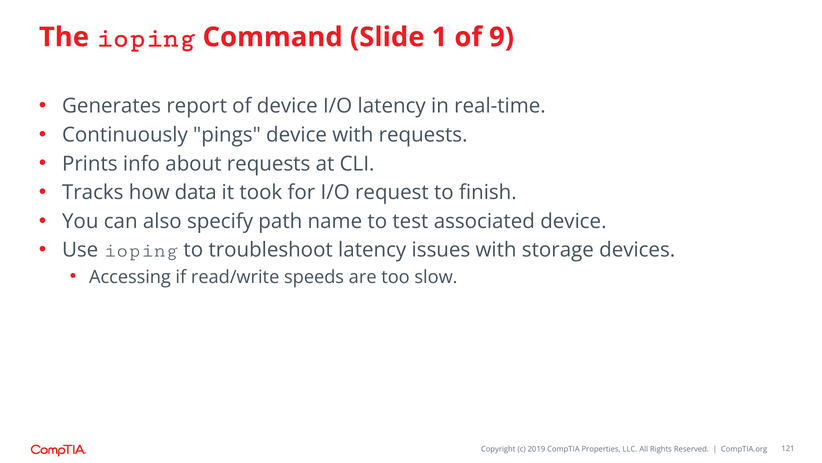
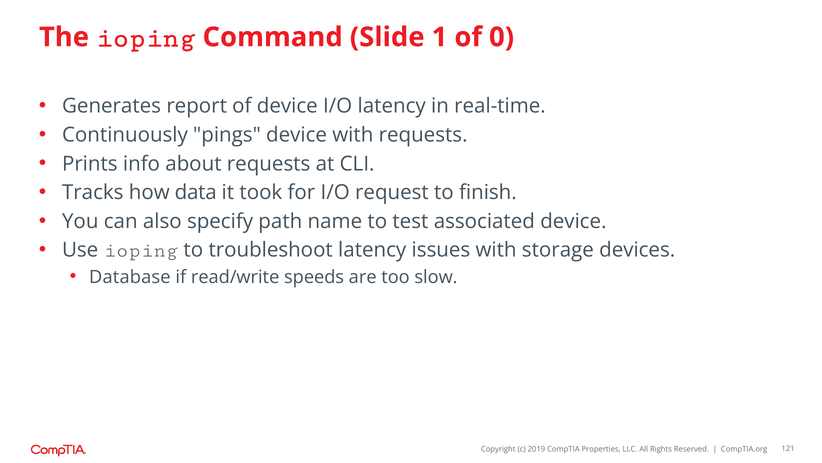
9: 9 -> 0 (502, 37)
Accessing: Accessing -> Database (130, 277)
